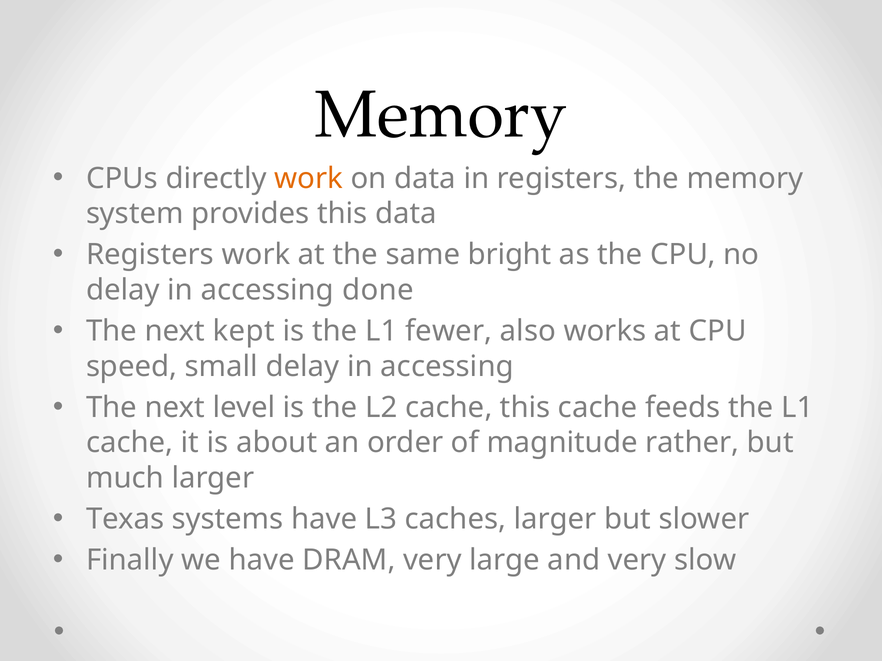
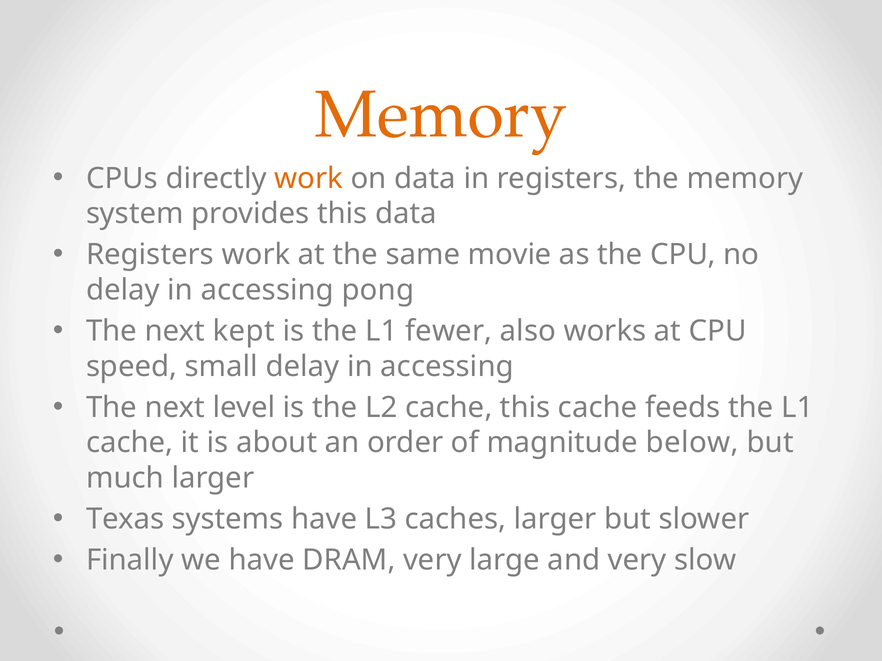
Memory colour: black -> orange (441, 115)
bright: bright -> movie (510, 255)
done: done -> pong (378, 290)
rather: rather -> below (692, 443)
